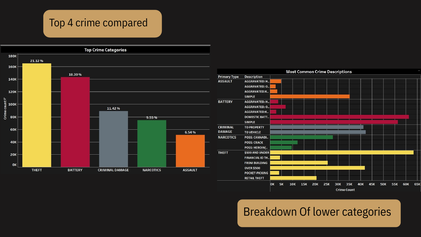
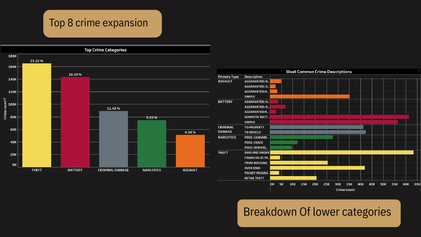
4: 4 -> 8 (70, 23)
compared: compared -> expansion (125, 23)
